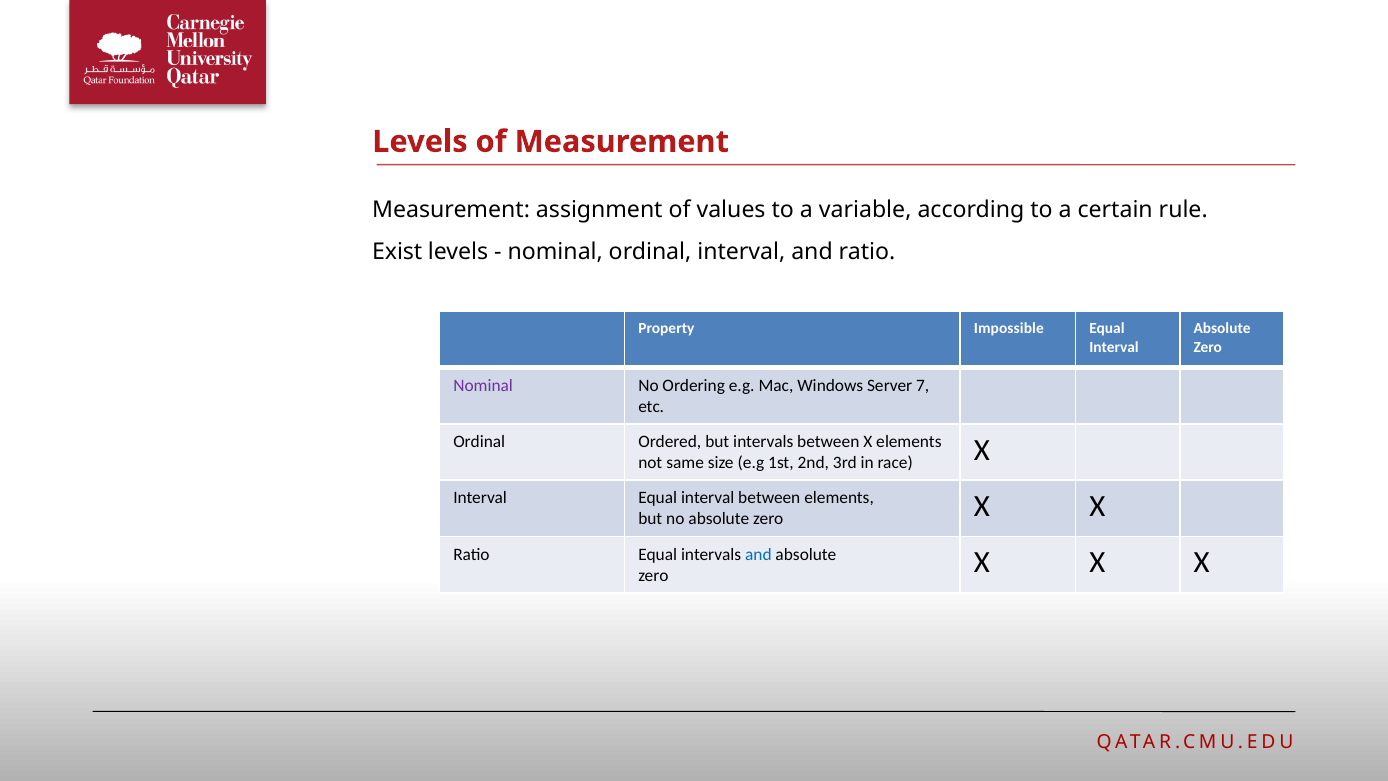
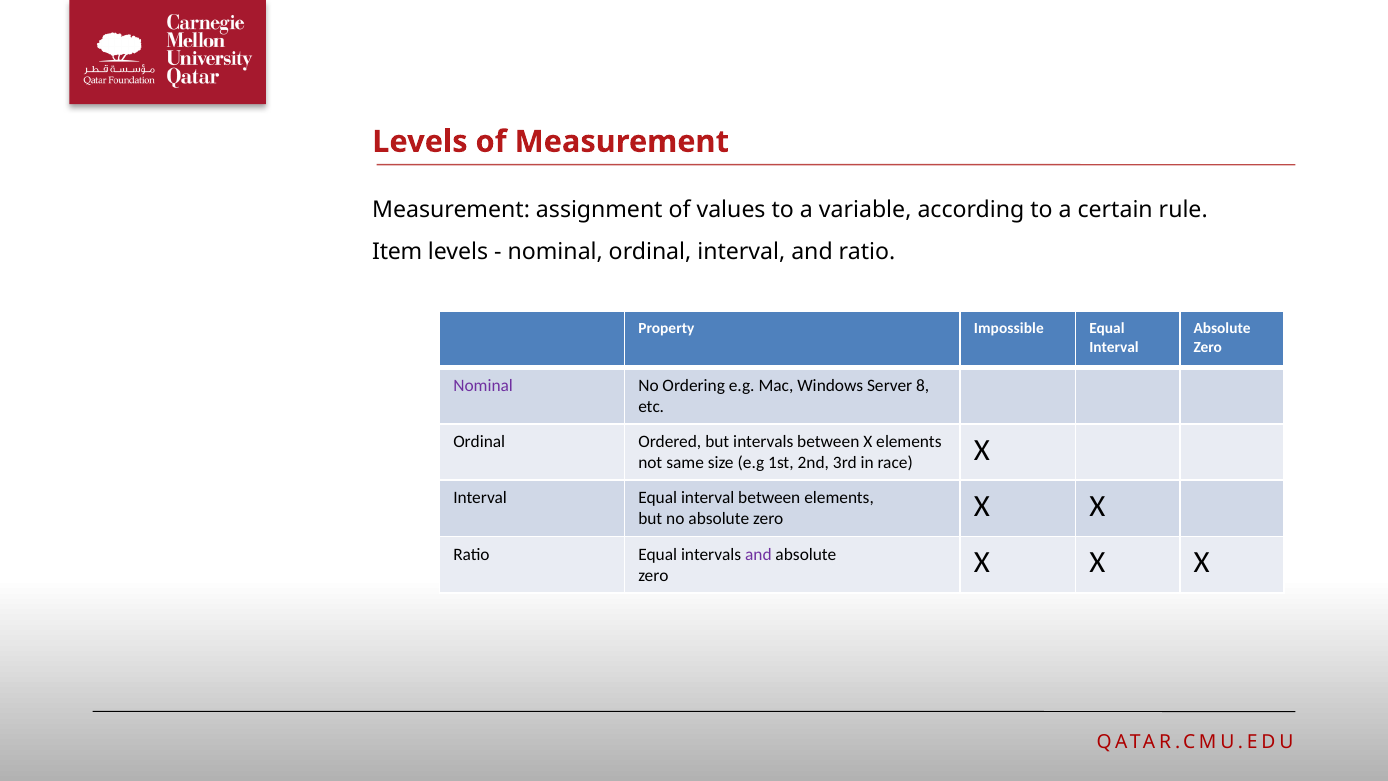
Exist: Exist -> Item (397, 251)
7: 7 -> 8 (923, 385)
and colour: blue -> purple (758, 554)
